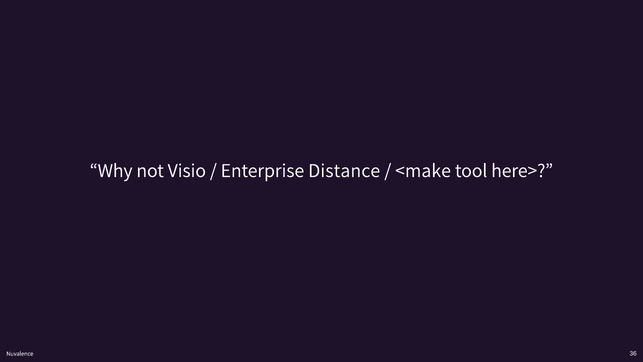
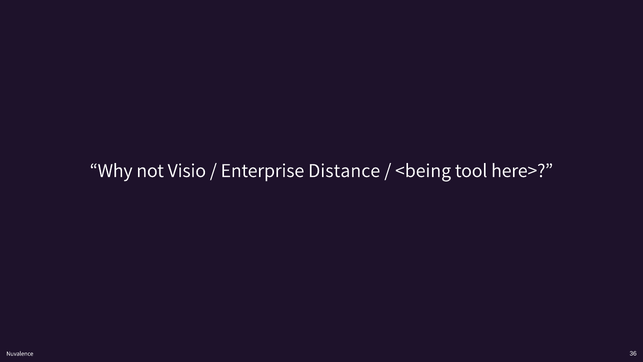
<make: <make -> <being (423, 170)
